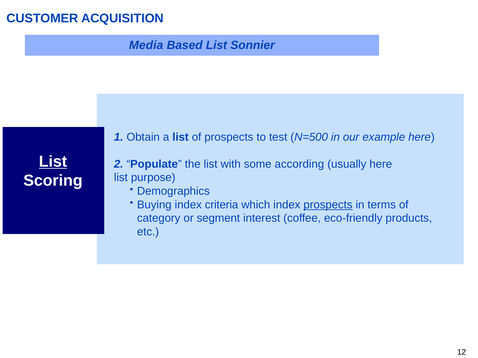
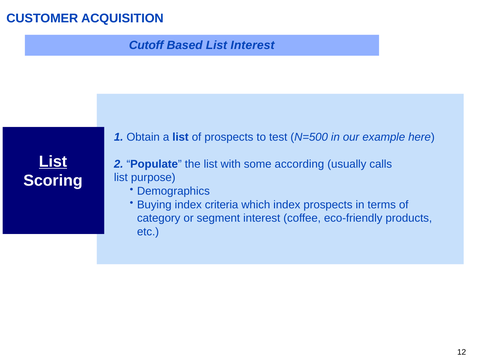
Media: Media -> Cutoff (146, 45)
List Sonnier: Sonnier -> Interest (253, 45)
usually here: here -> calls (381, 164)
prospects underline: present -> none (328, 205)
